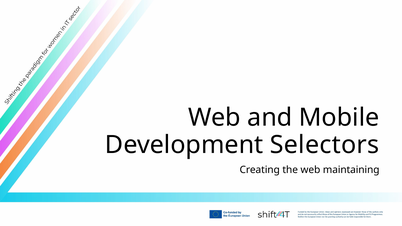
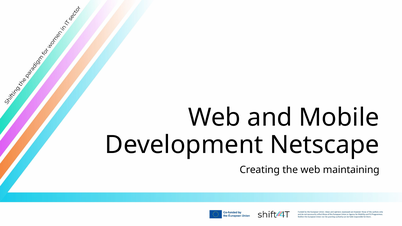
Selectors: Selectors -> Netscape (325, 145)
